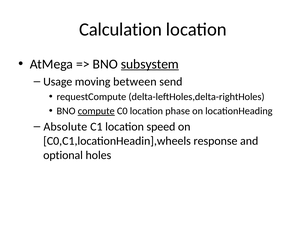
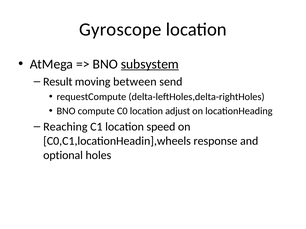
Calculation: Calculation -> Gyroscope (120, 30)
Usage: Usage -> Result (58, 82)
compute underline: present -> none (96, 111)
phase: phase -> adjust (178, 111)
Absolute: Absolute -> Reaching (65, 127)
